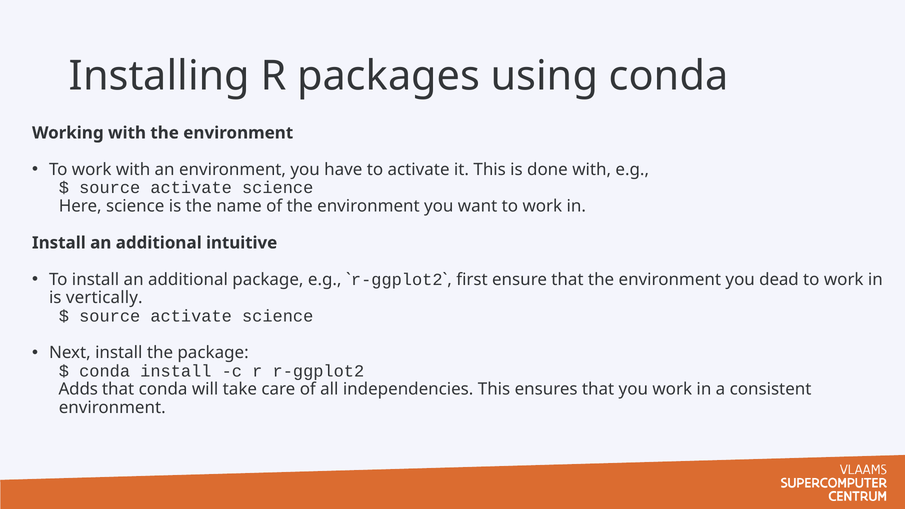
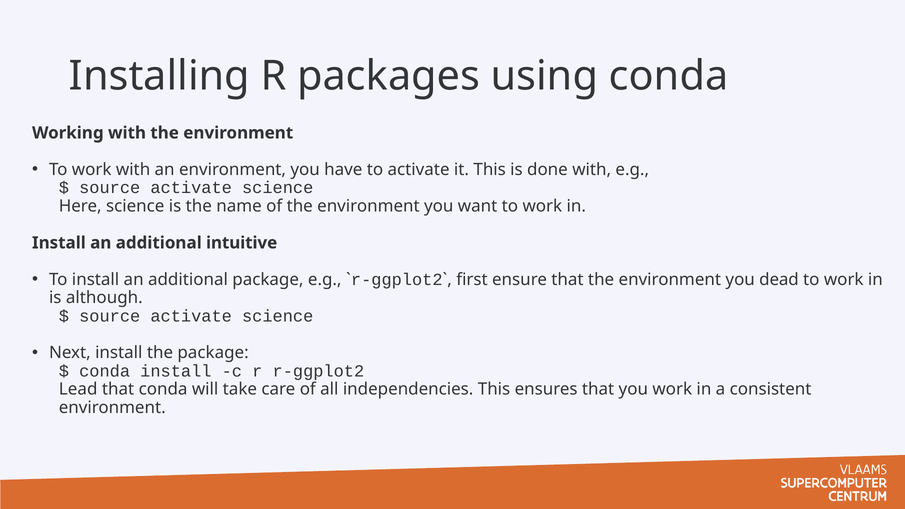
vertically: vertically -> although (104, 298)
Adds: Adds -> Lead (78, 389)
